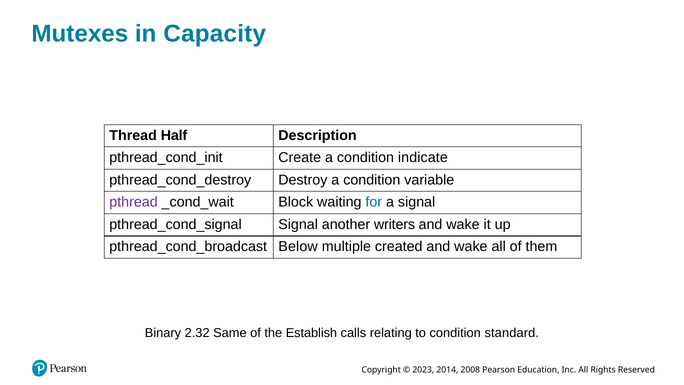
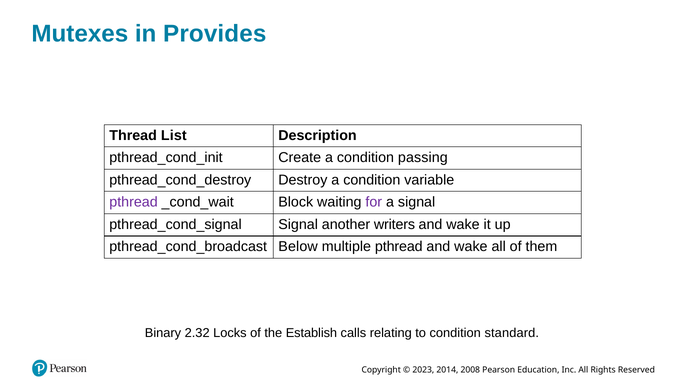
Capacity: Capacity -> Provides (215, 34)
Half: Half -> List (174, 135)
indicate: indicate -> passing (423, 158)
for colour: blue -> purple (374, 202)
multiple created: created -> pthread (399, 247)
Same: Same -> Locks (230, 333)
